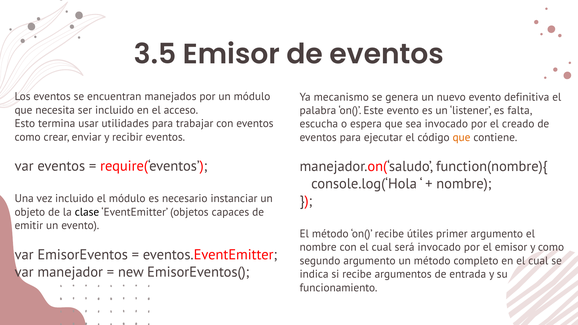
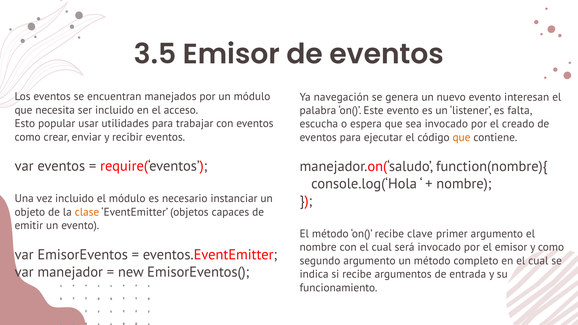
mecanismo: mecanismo -> navegación (341, 97)
definitiva: definitiva -> interesan (527, 97)
termina: termina -> popular (57, 124)
clase colour: black -> orange (87, 212)
útiles: útiles -> clave (420, 234)
